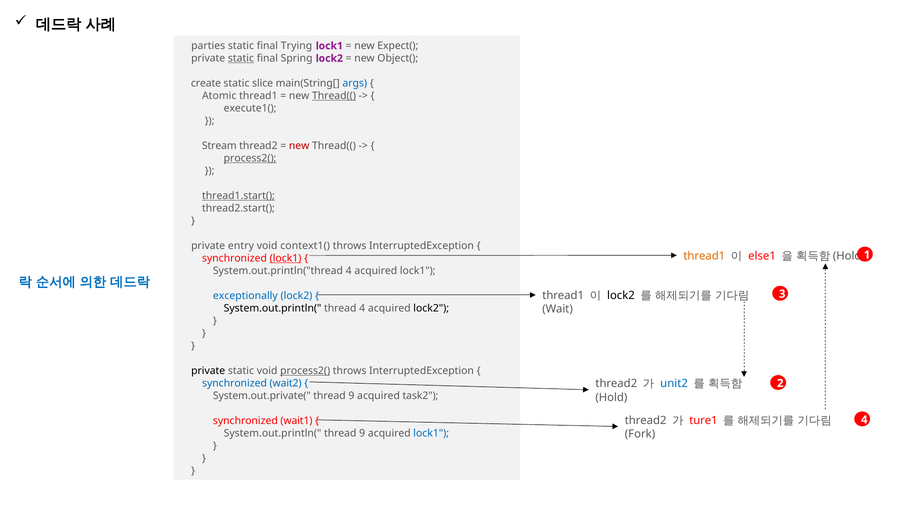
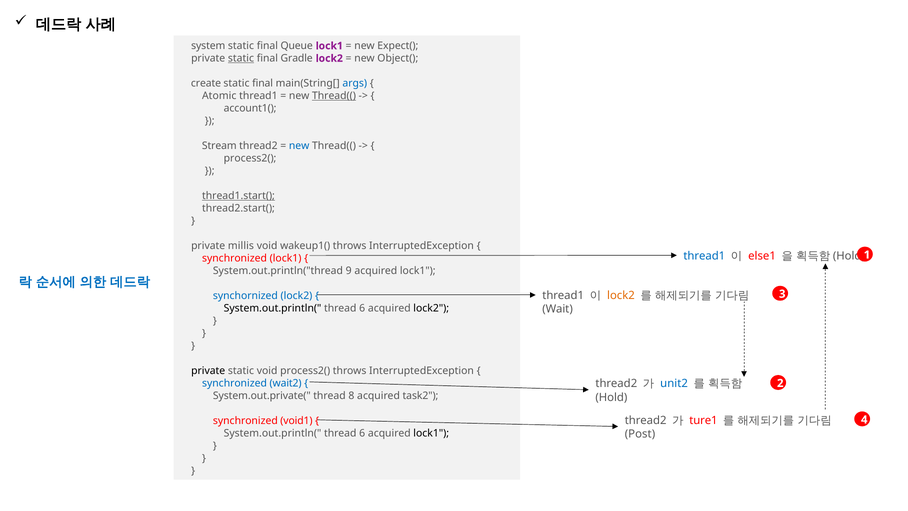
parties: parties -> system (208, 46)
Trying: Trying -> Queue (297, 46)
Spring: Spring -> Gradle (297, 58)
slice: slice -> final (263, 83)
execute1(: execute1( -> account1( (250, 108)
new colour: red -> blue (299, 146)
process2( underline: present -> none (250, 158)
entry: entry -> millis (241, 246)
context1(: context1( -> wakeup1( (305, 246)
thread1 colour: orange -> blue (704, 256)
lock1 underline: present -> none (286, 258)
System.out.println("thread 4: 4 -> 9 (349, 271)
lock2 colour: black -> orange (621, 295)
exceptionally: exceptionally -> synchornized (245, 296)
4: 4 -> 6 (362, 308)
process2( underline: present -> none (305, 371)
9: 9 -> 8 (351, 396)
wait1: wait1 -> void1 (296, 421)
9: 9 -> 6 (362, 433)
lock1 colour: blue -> black (431, 433)
Fork: Fork -> Post (640, 434)
